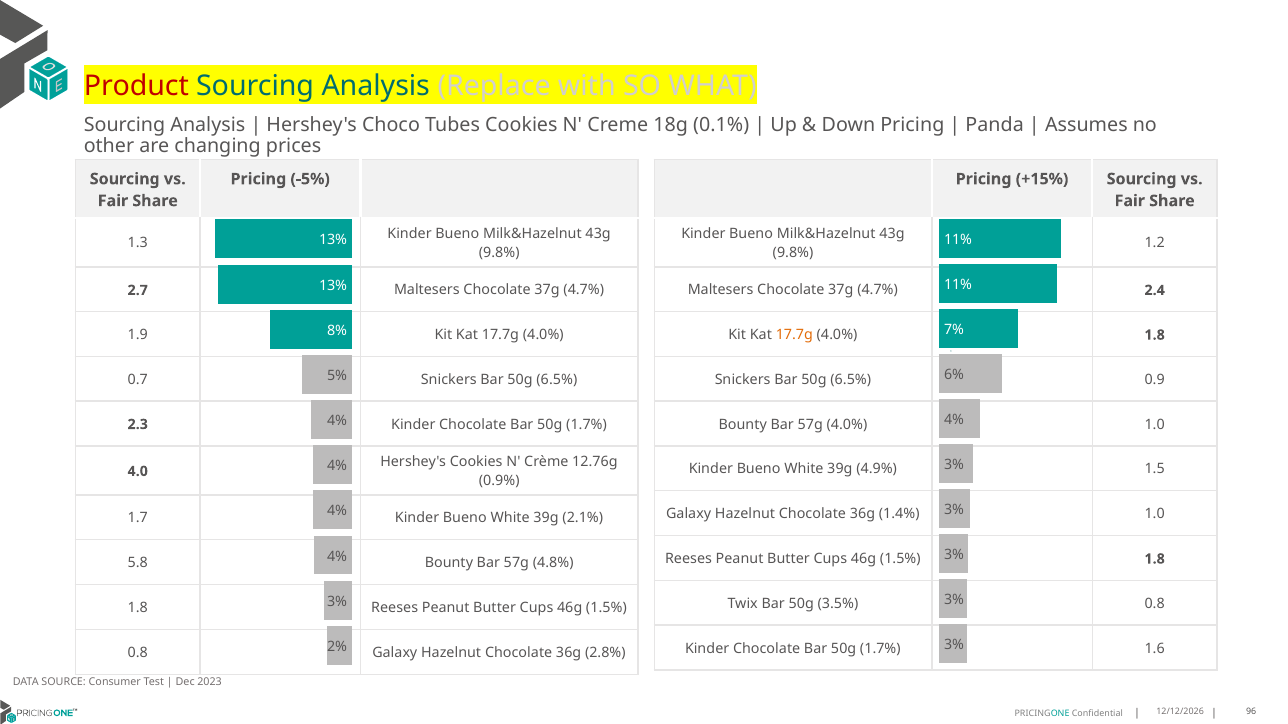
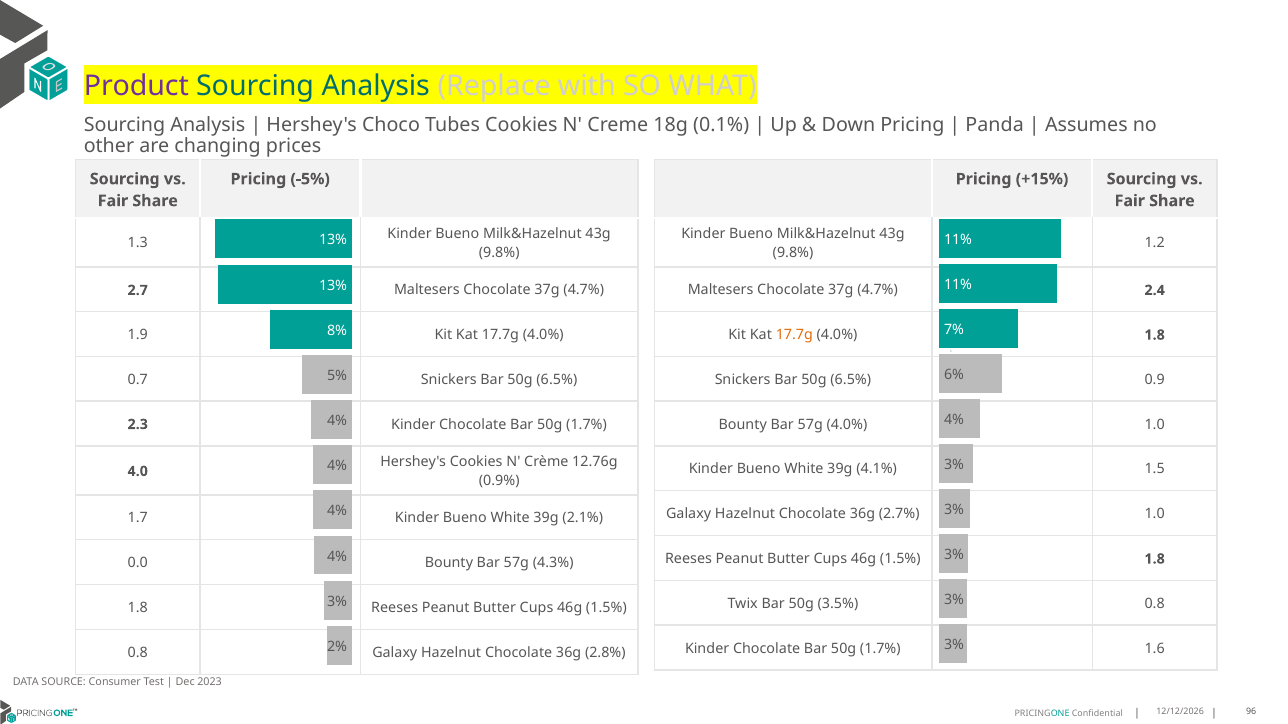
Product colour: red -> purple (136, 87)
4.9%: 4.9% -> 4.1% (877, 469)
1.4%: 1.4% -> 2.7% (899, 514)
5.8: 5.8 -> 0.0 (138, 563)
4.8%: 4.8% -> 4.3% (553, 563)
